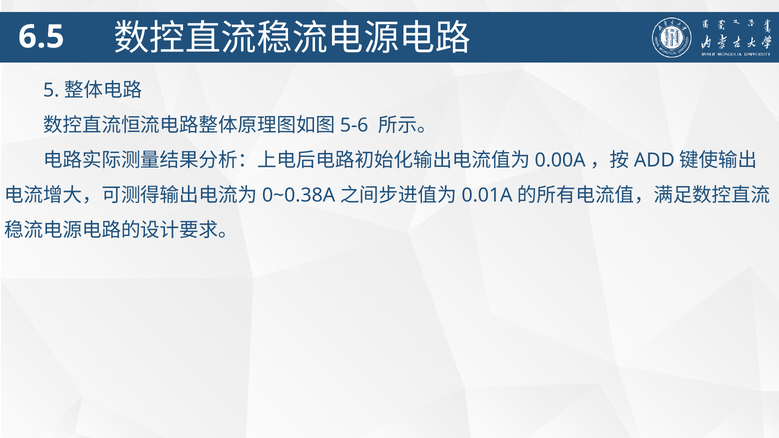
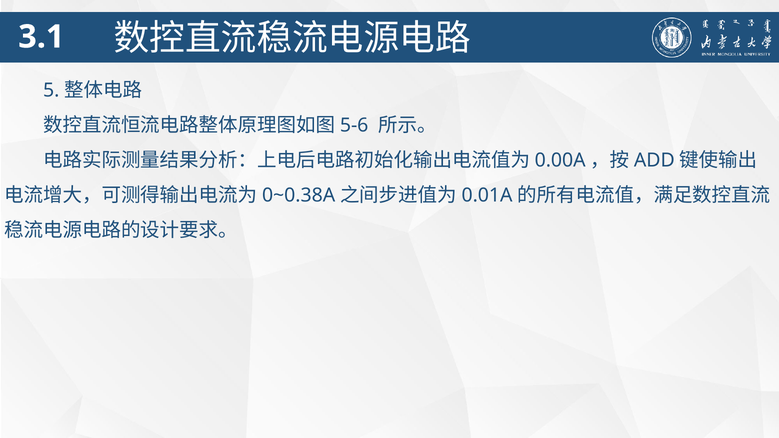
6.5: 6.5 -> 3.1 (41, 37)
